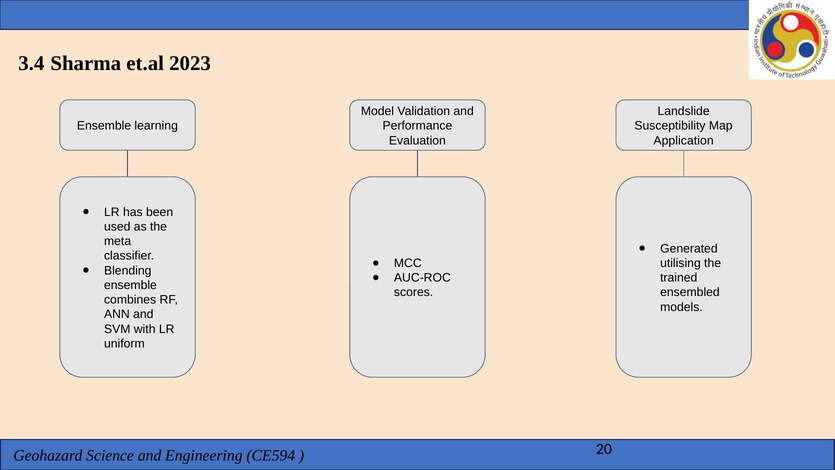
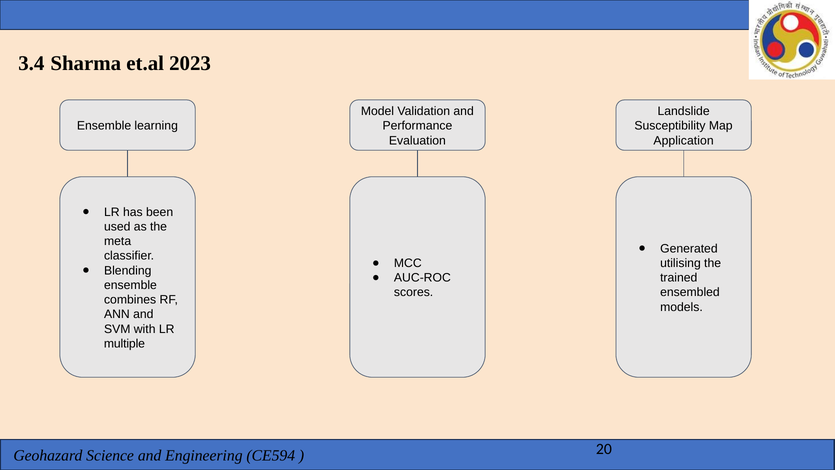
uniform: uniform -> multiple (124, 343)
